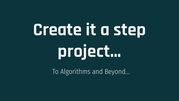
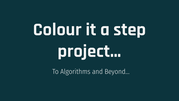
Create: Create -> Colour (57, 29)
